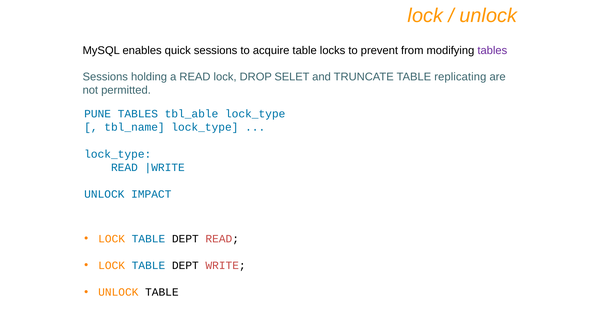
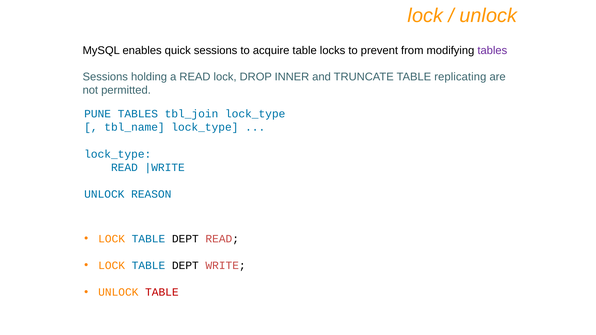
SELET: SELET -> INNER (292, 77)
tbl_able: tbl_able -> tbl_join (191, 114)
IMPACT: IMPACT -> REASON (151, 194)
TABLE colour: black -> red (162, 292)
